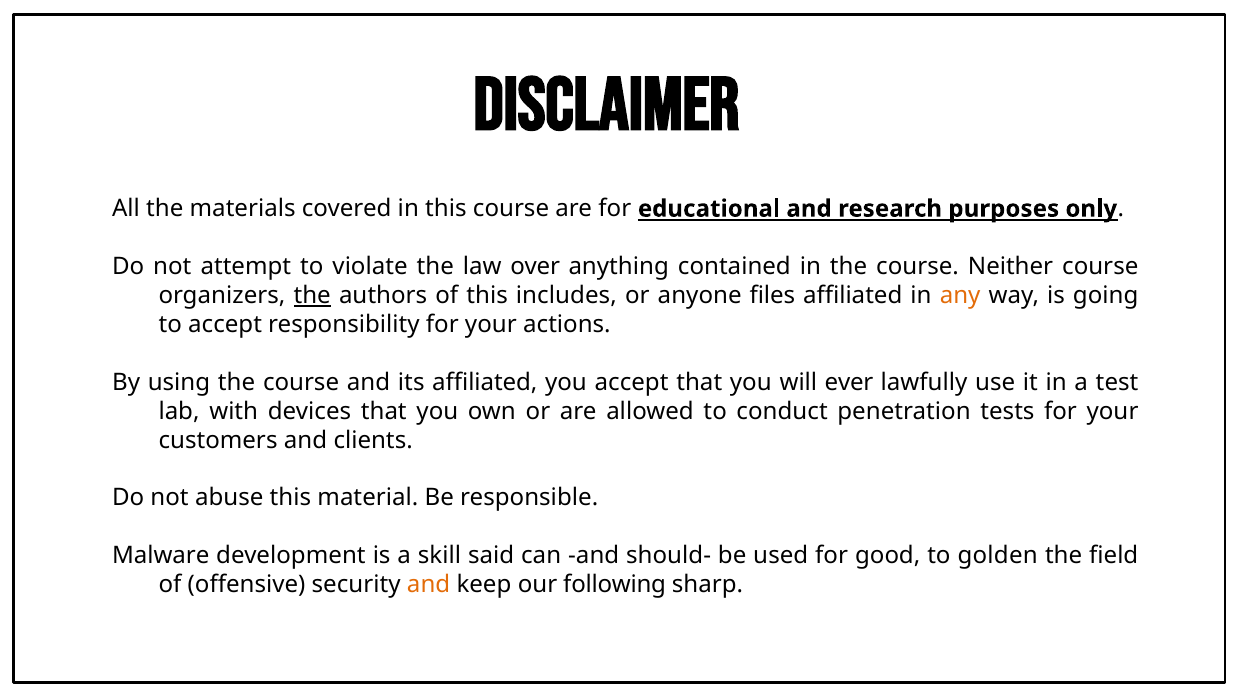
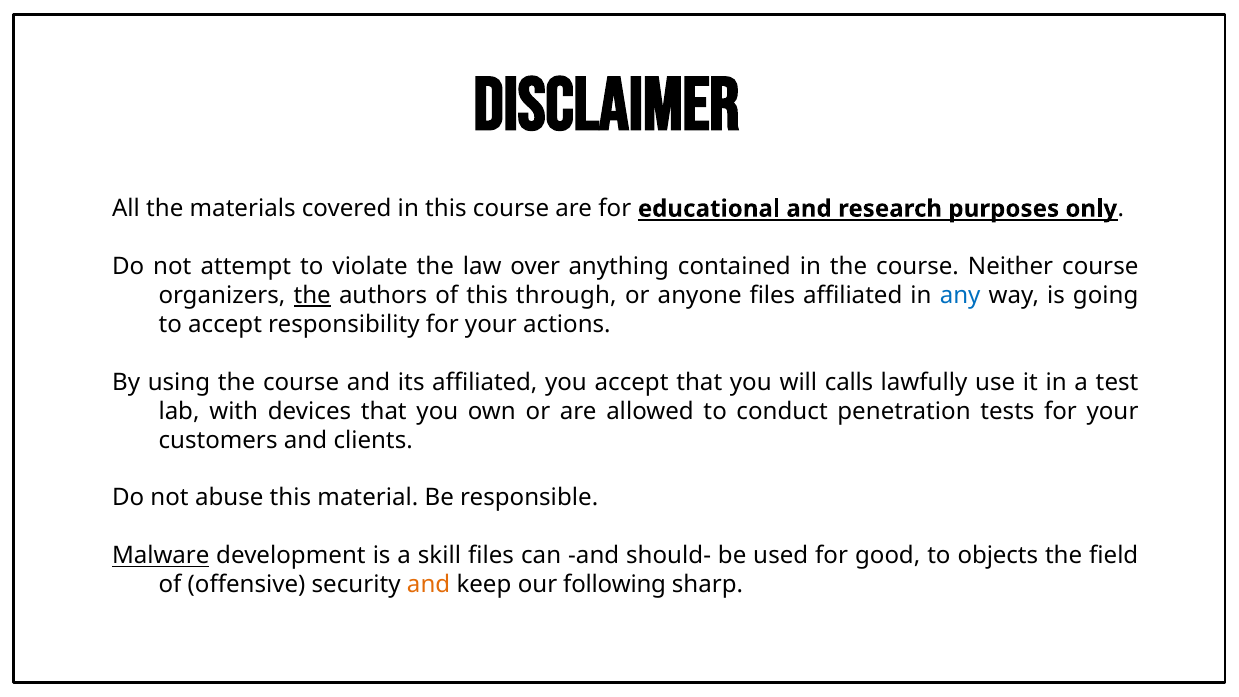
includes: includes -> through (566, 296)
any colour: orange -> blue (960, 296)
ever: ever -> calls (849, 382)
Malware underline: none -> present (161, 556)
skill said: said -> files (491, 556)
golden: golden -> objects (998, 556)
